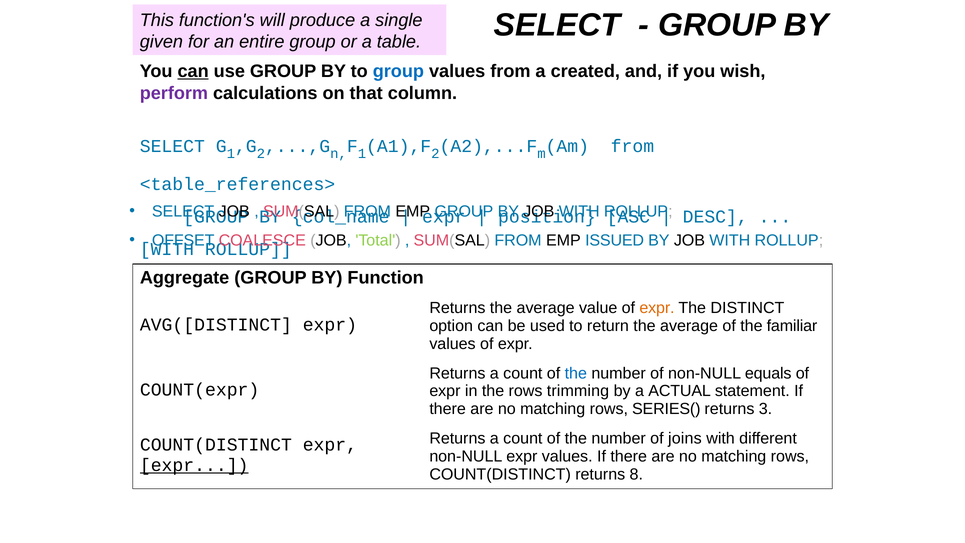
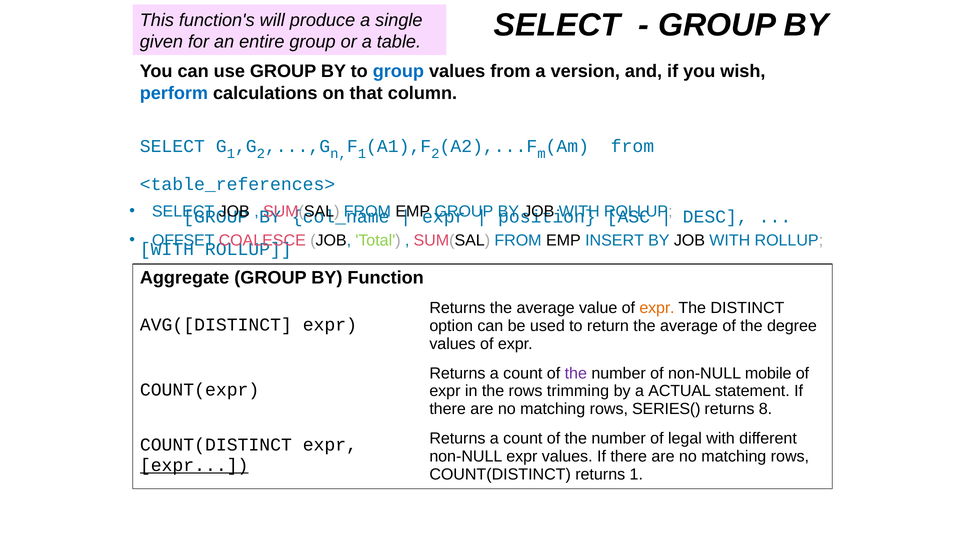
can underline: present -> none (193, 71)
created: created -> version (585, 71)
perform colour: purple -> blue (174, 93)
ISSUED: ISSUED -> INSERT (615, 240)
familiar: familiar -> degree (792, 326)
the colour: blue -> purple (576, 373)
equals: equals -> mobile (768, 373)
3: 3 -> 8 (765, 409)
joins: joins -> legal (685, 438)
returns 8: 8 -> 1 (636, 474)
